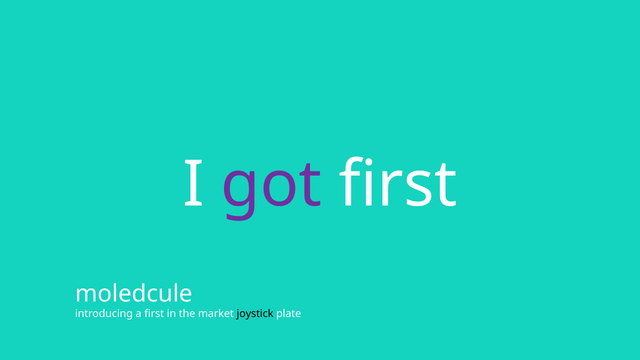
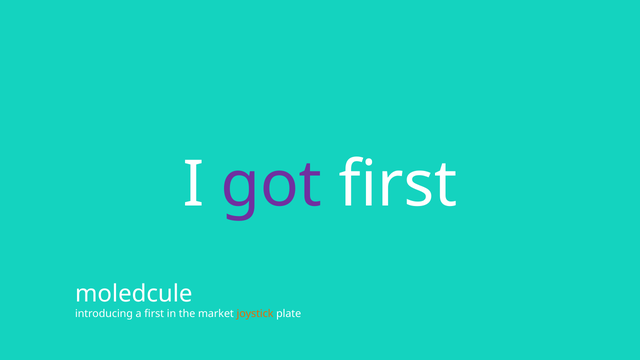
joystick colour: black -> orange (255, 314)
